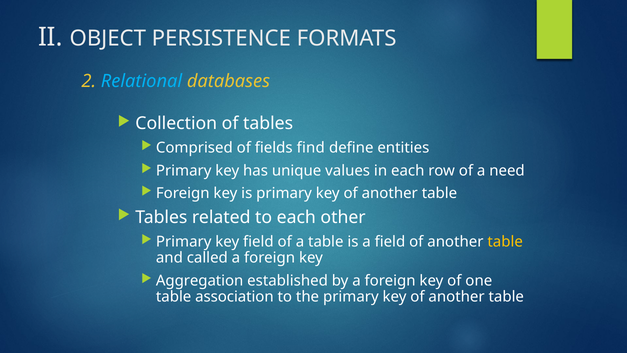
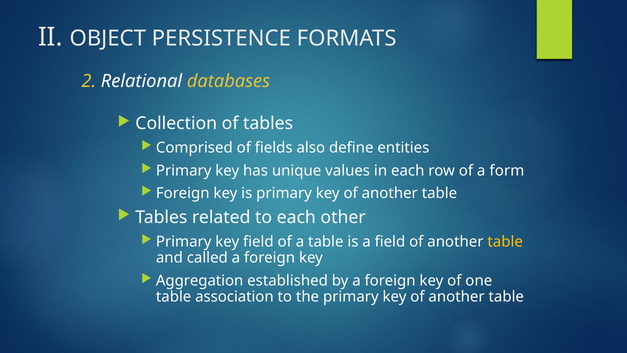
Relational colour: light blue -> white (142, 81)
find: find -> also (311, 148)
need: need -> form (507, 170)
